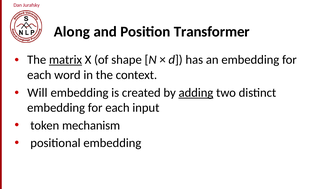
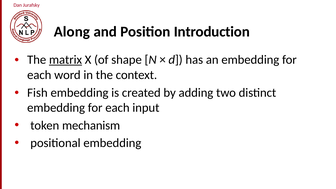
Transformer: Transformer -> Introduction (212, 32)
Will: Will -> Fish (37, 93)
adding underline: present -> none (196, 93)
